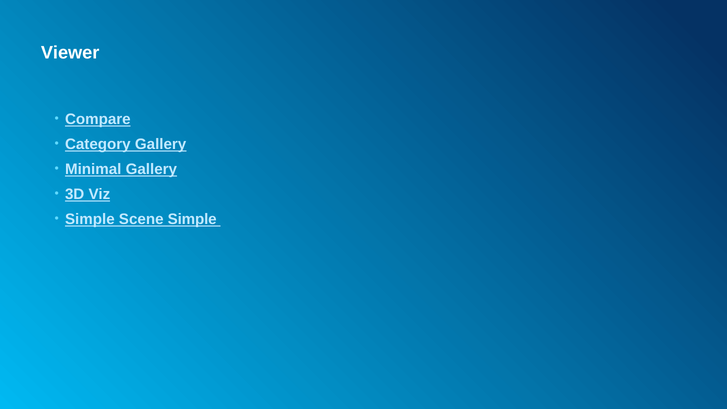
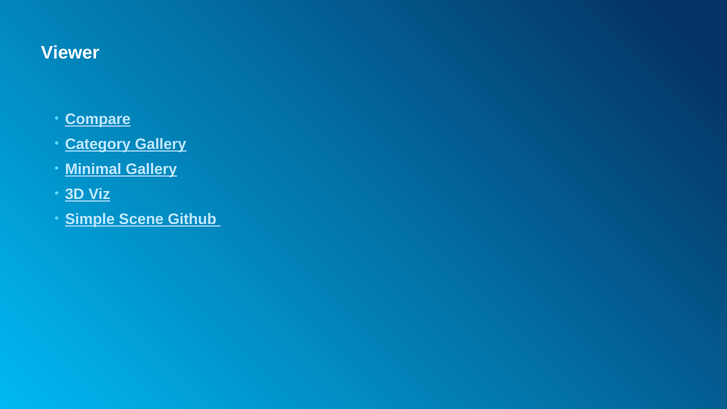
Scene Simple: Simple -> Github (192, 219)
